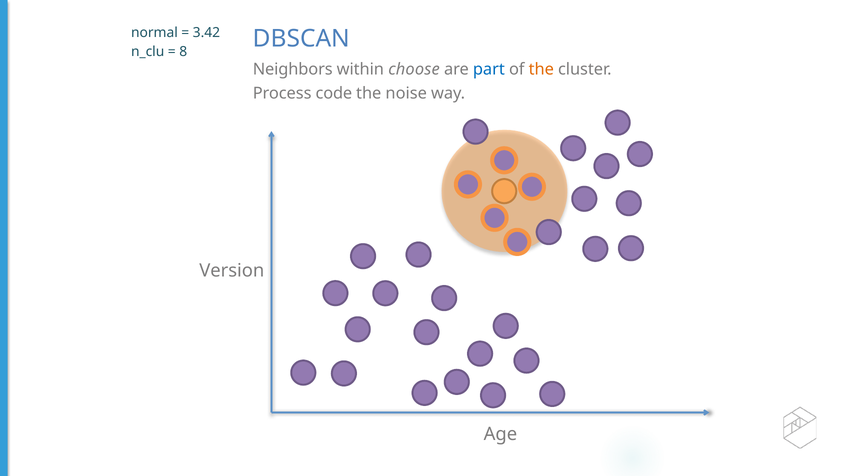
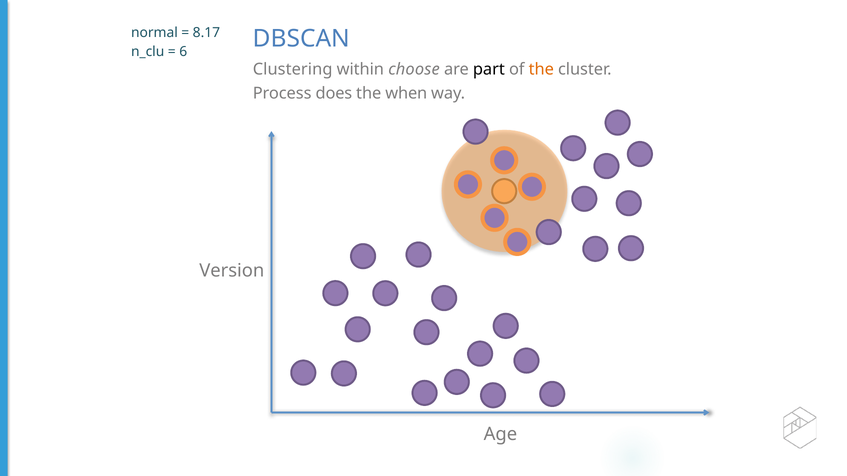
3.42: 3.42 -> 8.17 (206, 33)
8: 8 -> 6 (183, 52)
Neighbors: Neighbors -> Clustering (293, 69)
part colour: blue -> black (489, 69)
code: code -> does (334, 94)
noise: noise -> when (406, 94)
